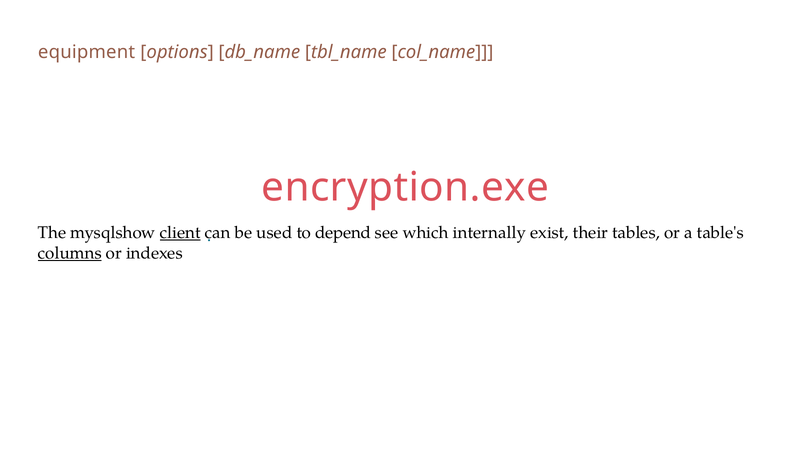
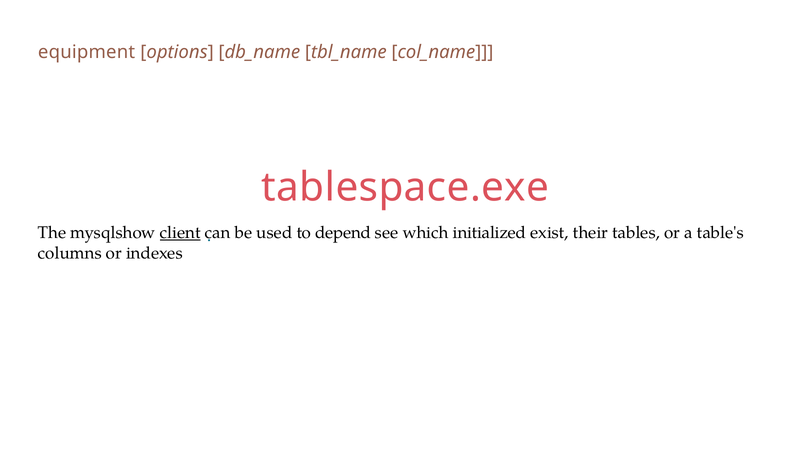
encryption.exe: encryption.exe -> tablespace.exe (405, 187)
internally: internally -> initialized (490, 233)
columns underline: present -> none (70, 253)
